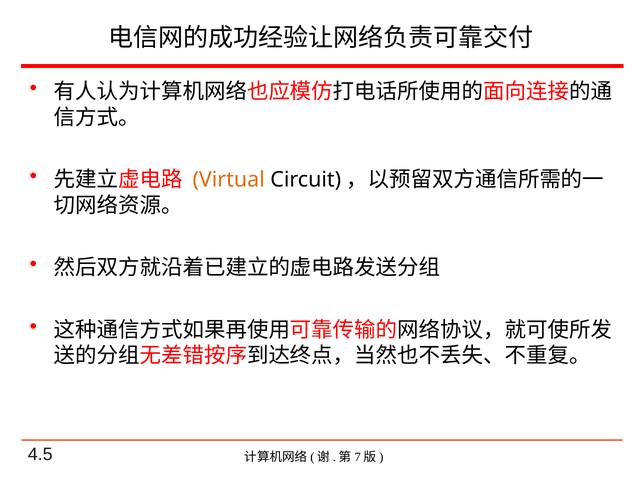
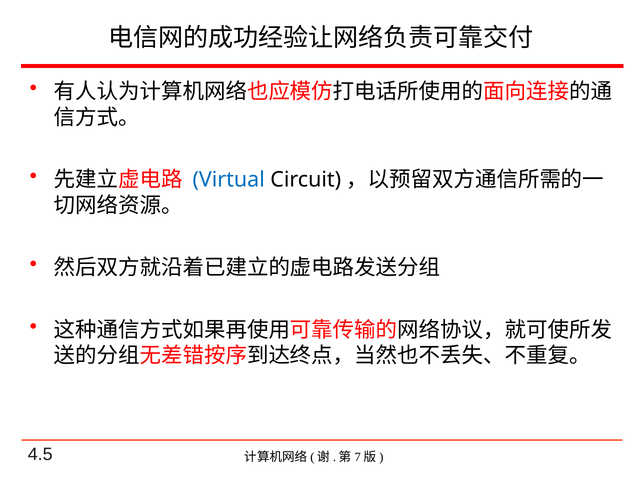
Virtual colour: orange -> blue (229, 180)
